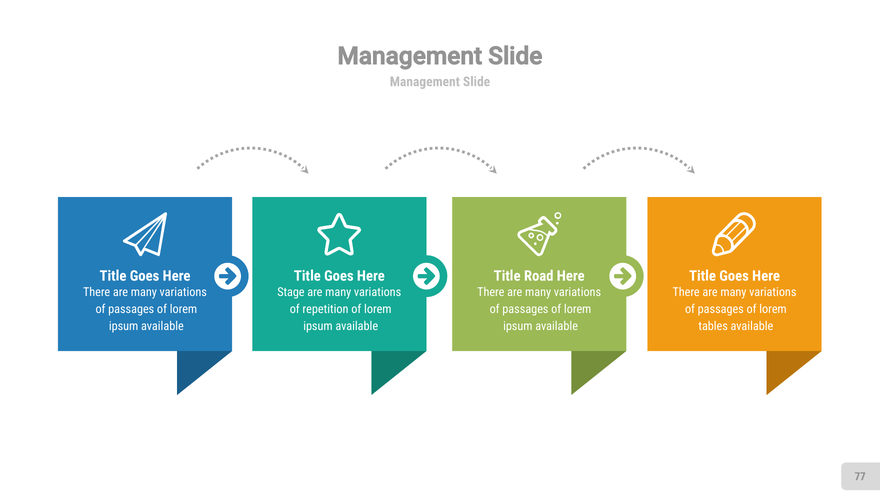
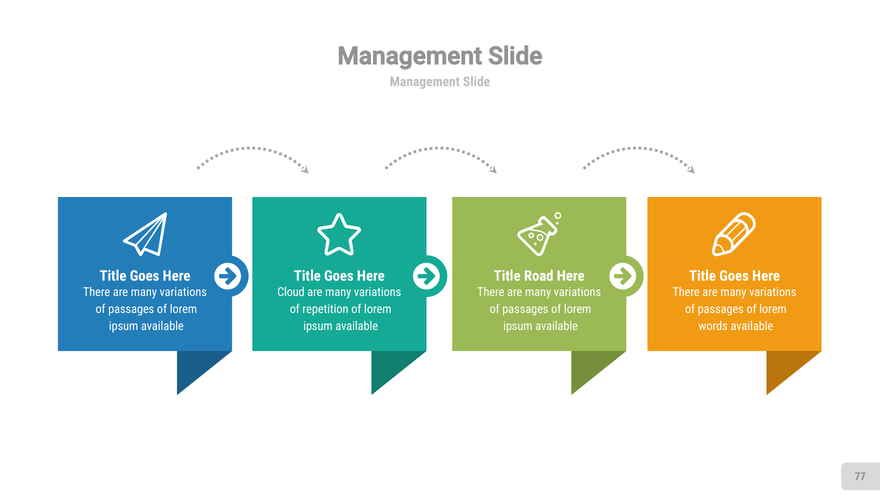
Stage: Stage -> Cloud (291, 292)
tables: tables -> words (713, 326)
